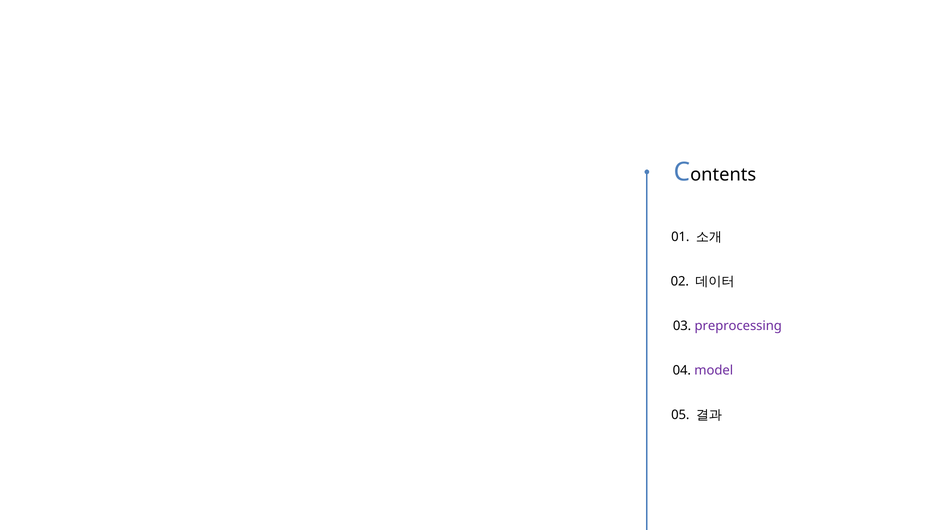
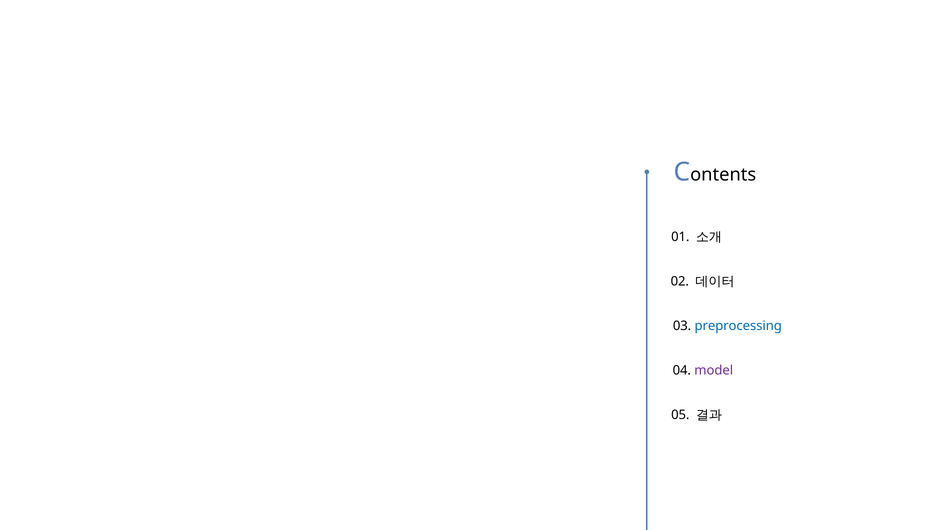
preprocessing colour: purple -> blue (738, 326)
